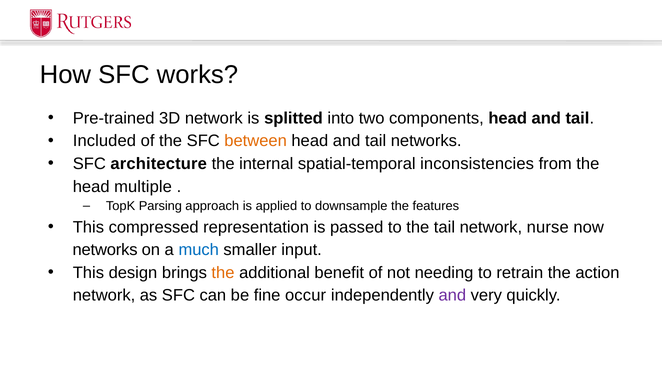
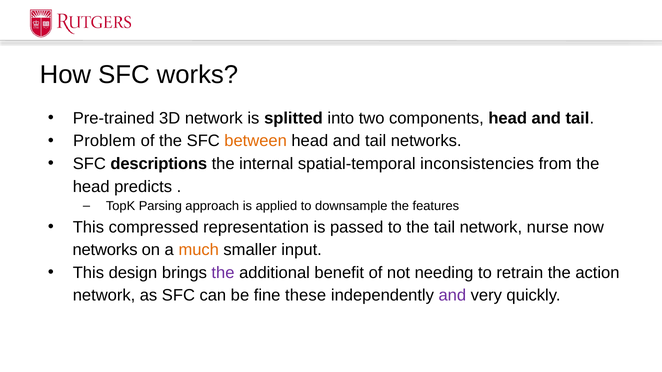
Included: Included -> Problem (104, 141)
architecture: architecture -> descriptions (159, 164)
multiple: multiple -> predicts (143, 187)
much colour: blue -> orange (199, 250)
the colour: orange -> purple (223, 273)
occur: occur -> these (306, 296)
